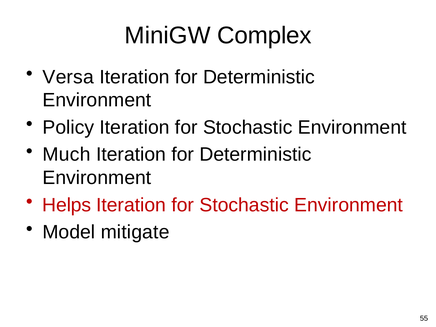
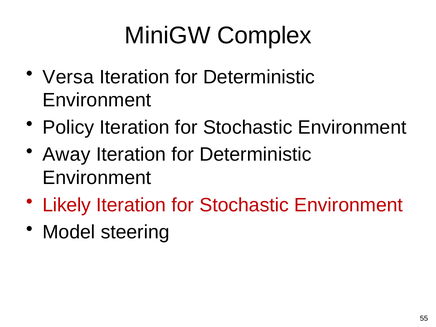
Much: Much -> Away (66, 155)
Helps: Helps -> Likely (67, 205)
mitigate: mitigate -> steering (135, 232)
